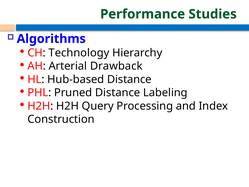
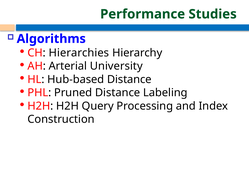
Technology: Technology -> Hierarchies (79, 53)
Drawback: Drawback -> University (116, 66)
